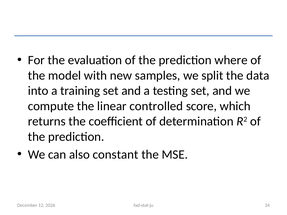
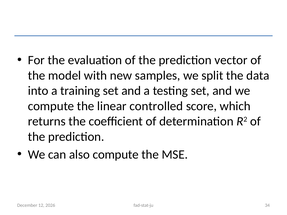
where: where -> vector (231, 60)
also constant: constant -> compute (116, 155)
